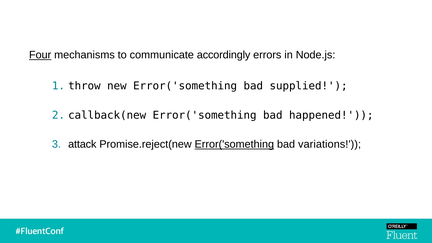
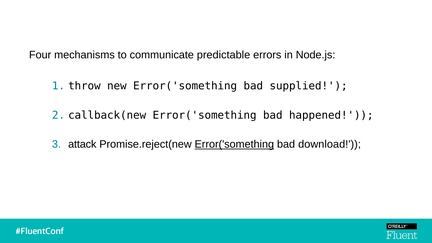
Four underline: present -> none (40, 55)
accordingly: accordingly -> predictable (224, 55)
variations: variations -> download (330, 144)
